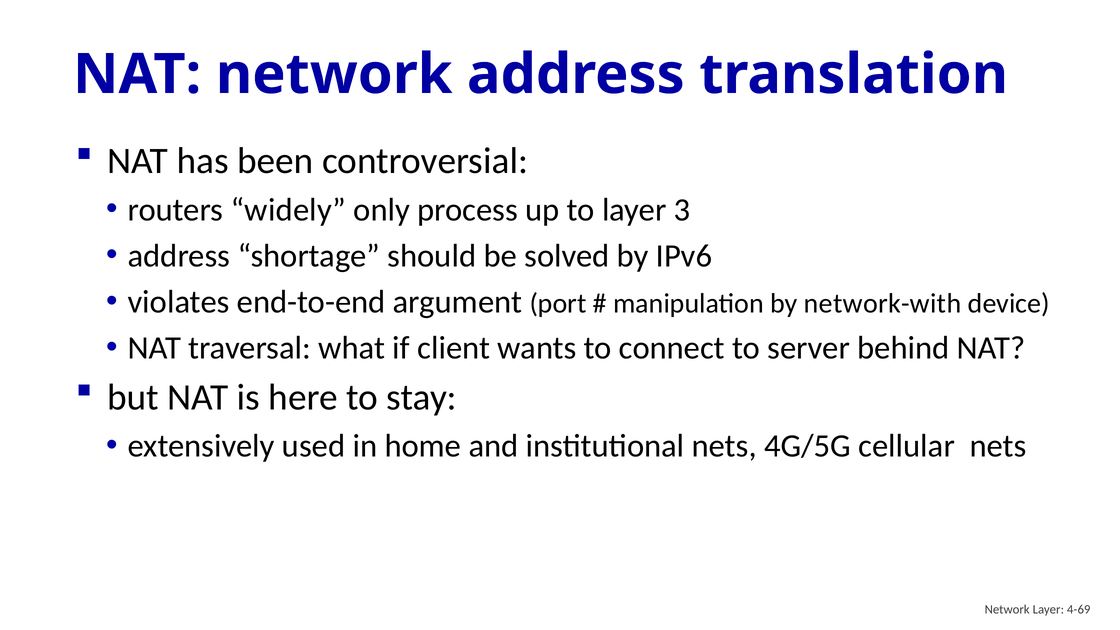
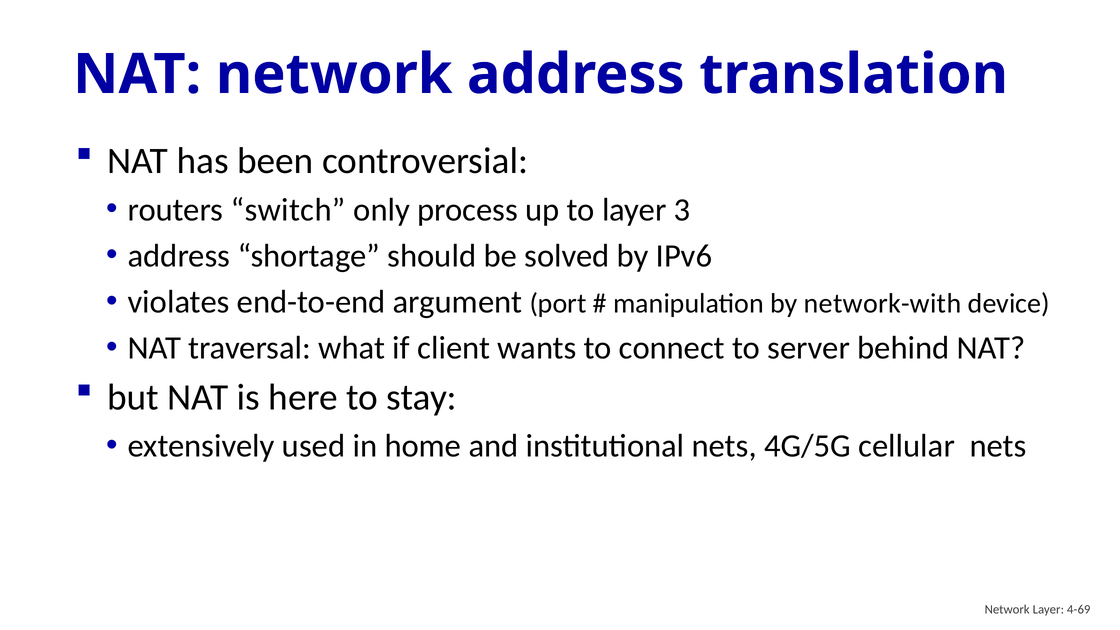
widely: widely -> switch (288, 210)
